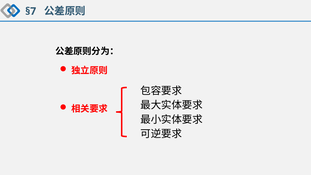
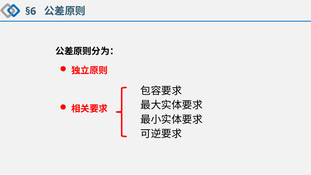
§7: §7 -> §6 (31, 11)
